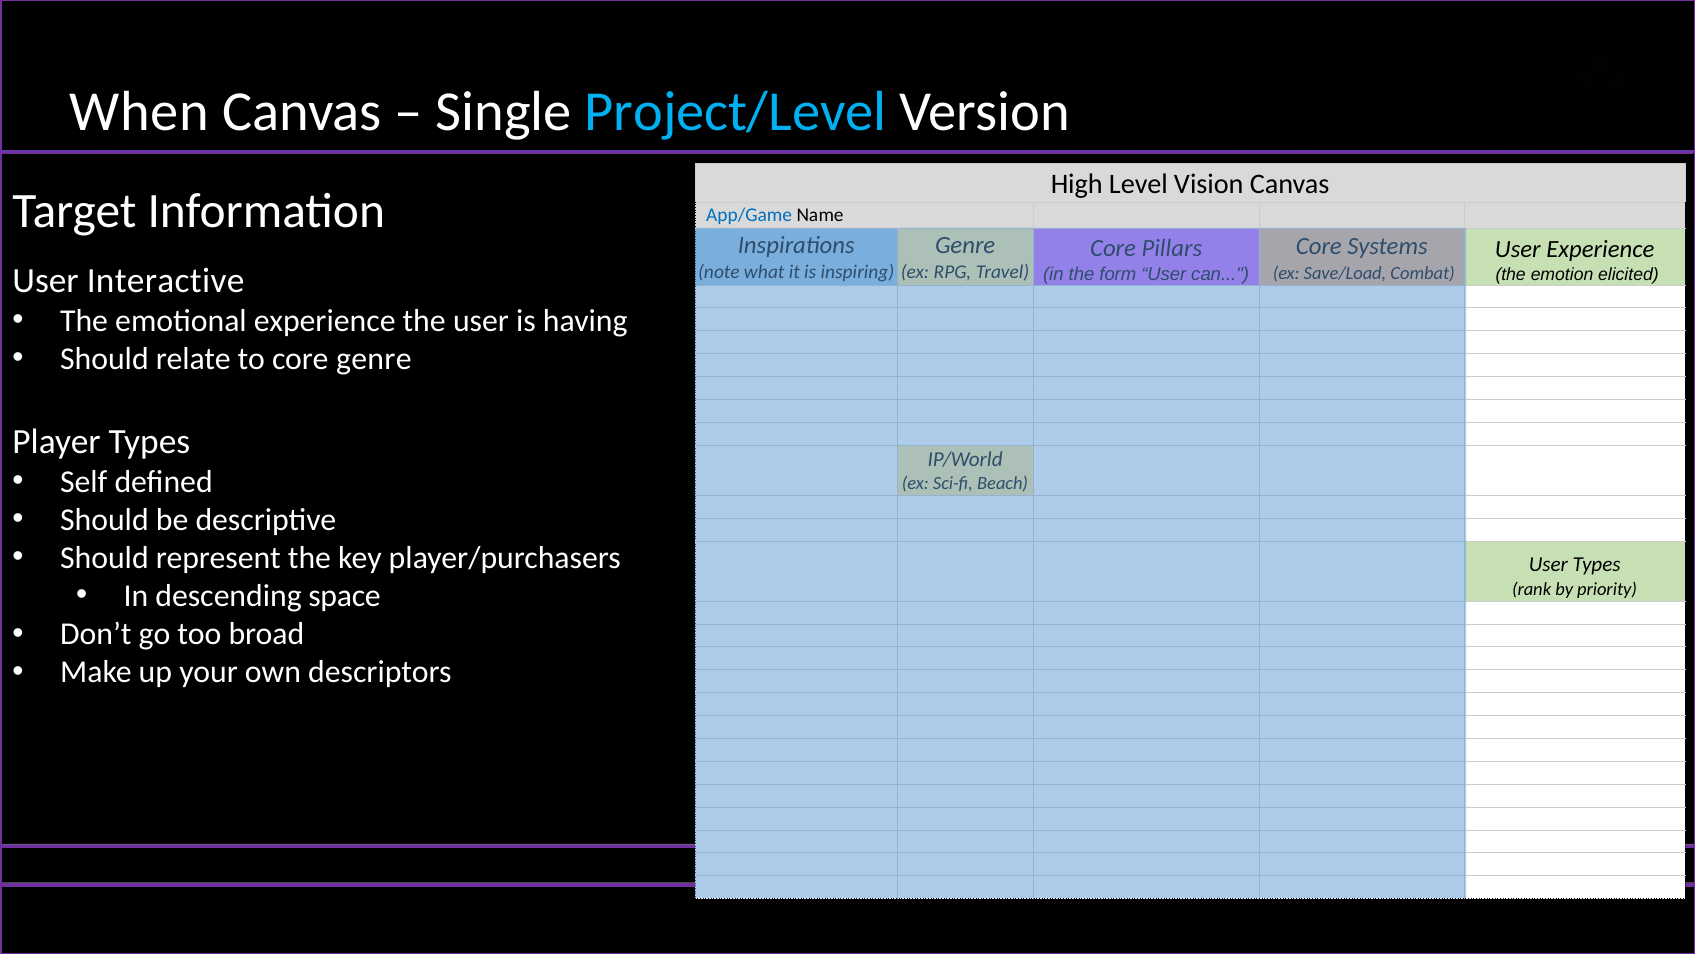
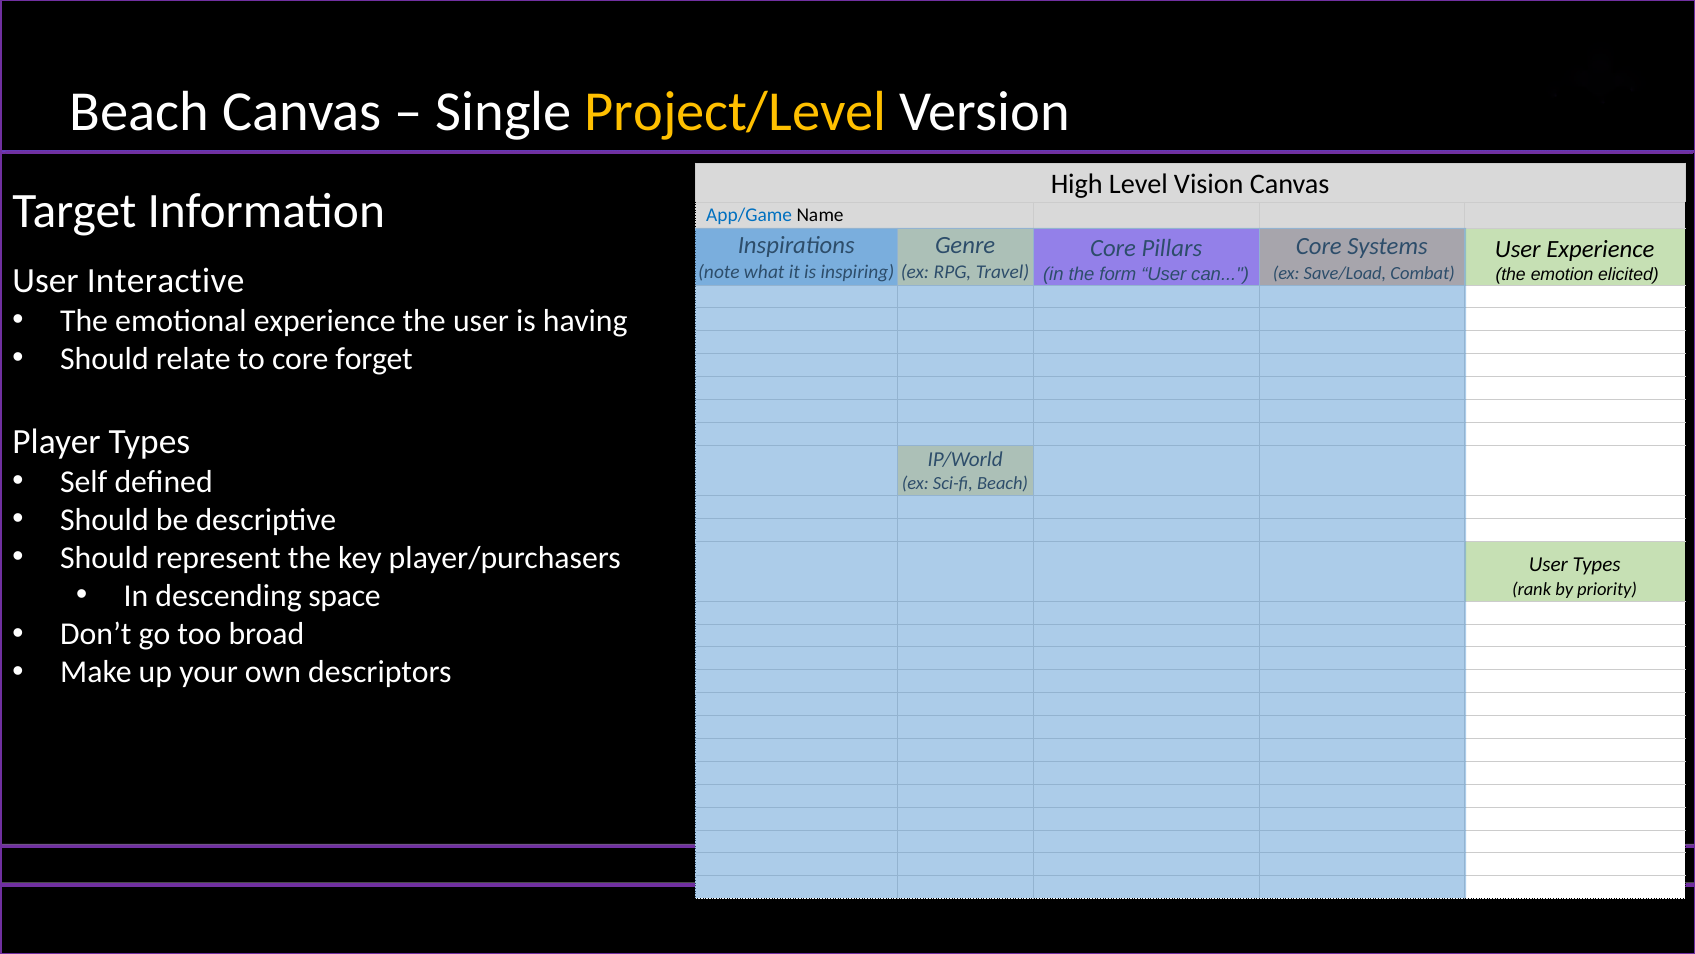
When: When -> Beach (140, 112)
Project/Level colour: light blue -> yellow (736, 112)
core genre: genre -> forget (374, 358)
